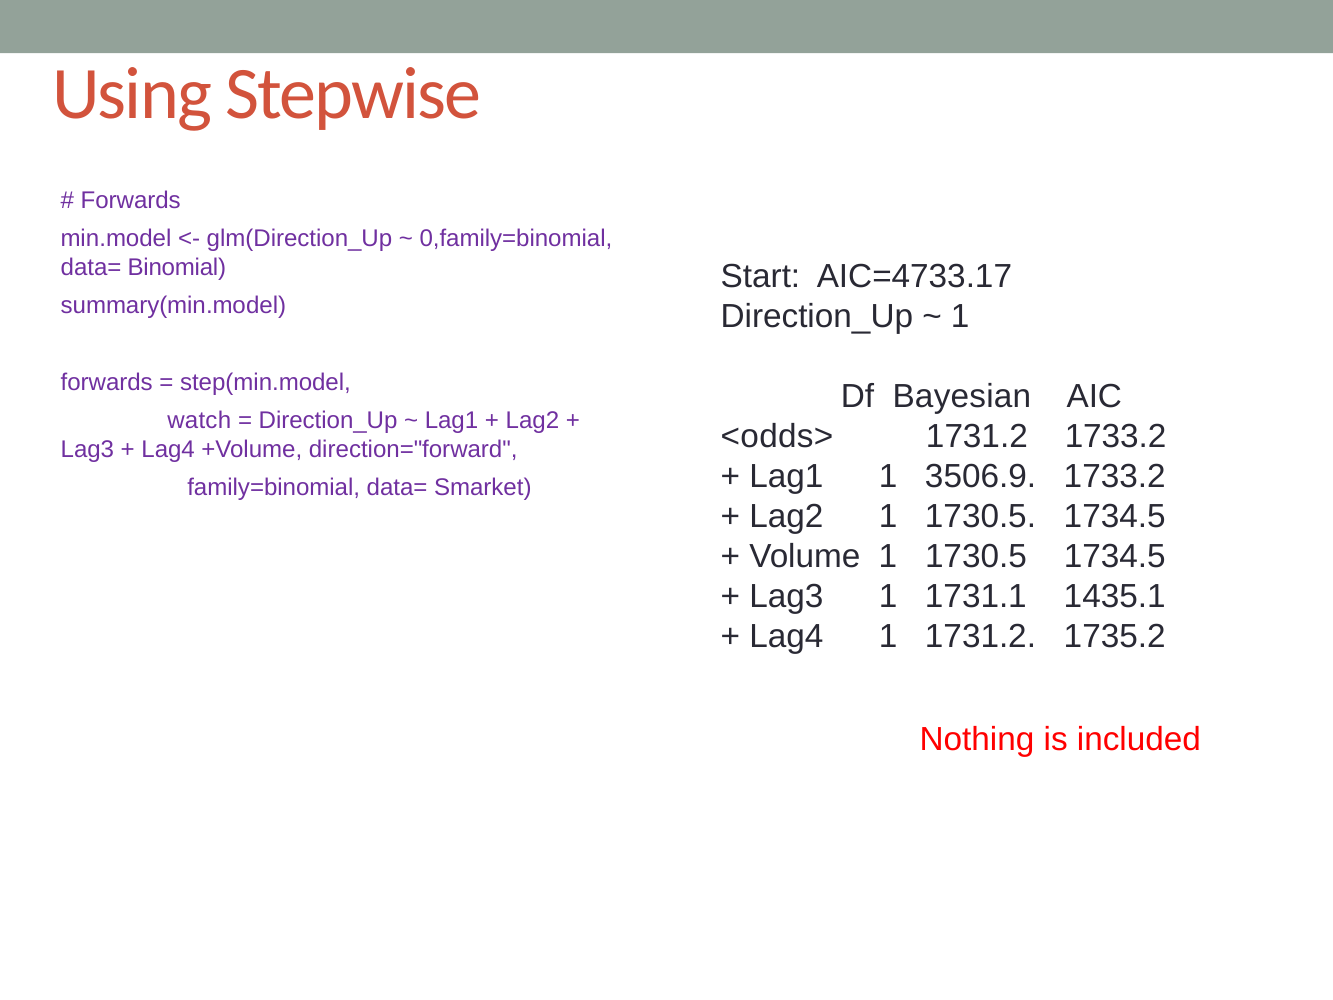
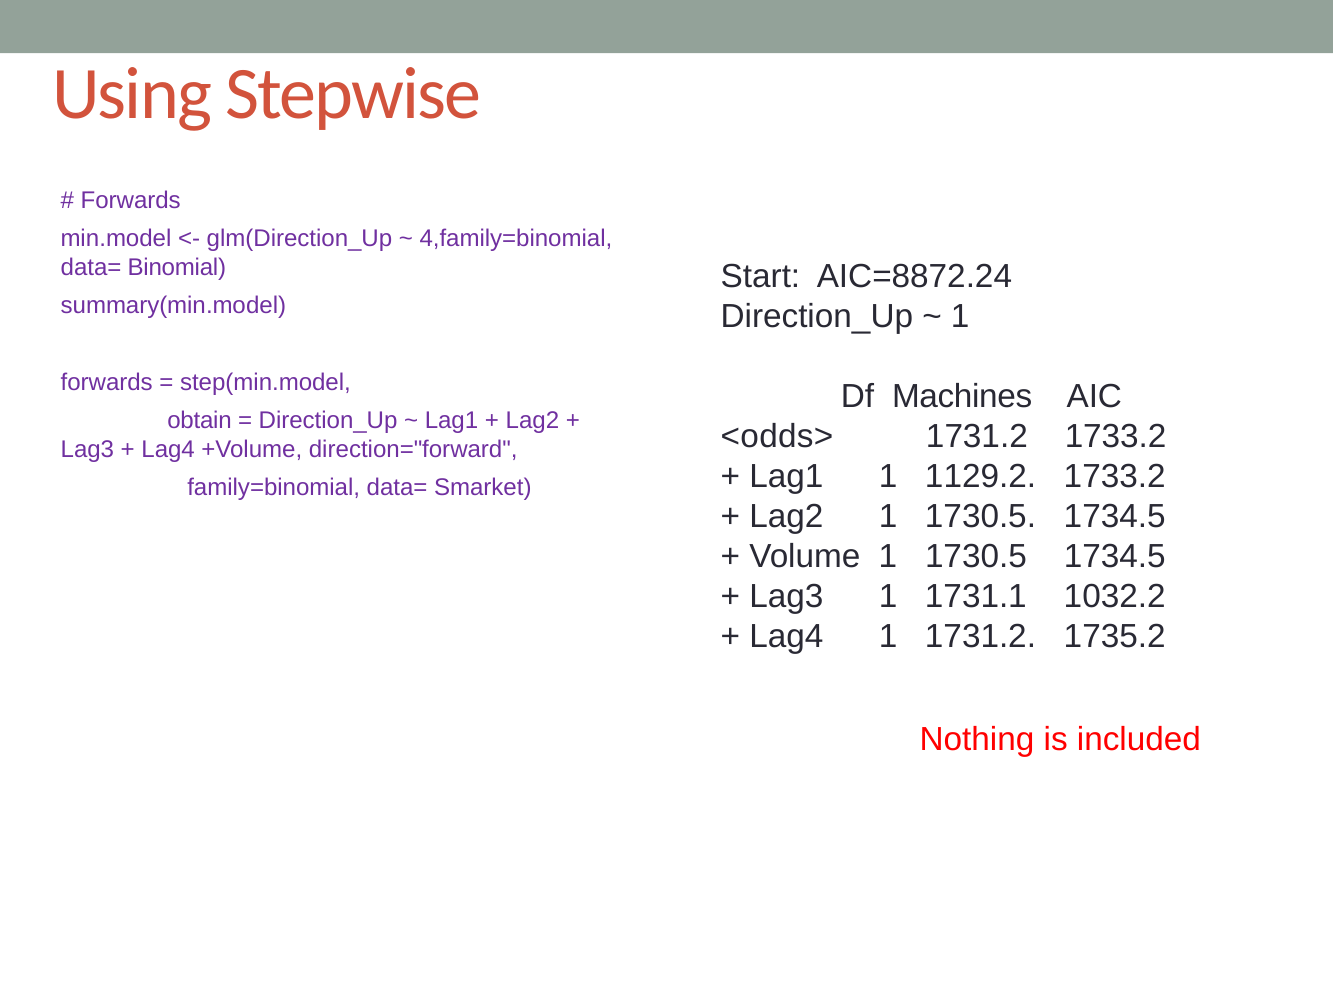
0,family=binomial: 0,family=binomial -> 4,family=binomial (516, 239)
AIC=4733.17: AIC=4733.17 -> AIC=8872.24 (914, 277)
Bayesian: Bayesian -> Machines (962, 397)
watch: watch -> obtain (199, 420)
3506.9: 3506.9 -> 1129.2 (981, 477)
1435.1: 1435.1 -> 1032.2 (1115, 597)
